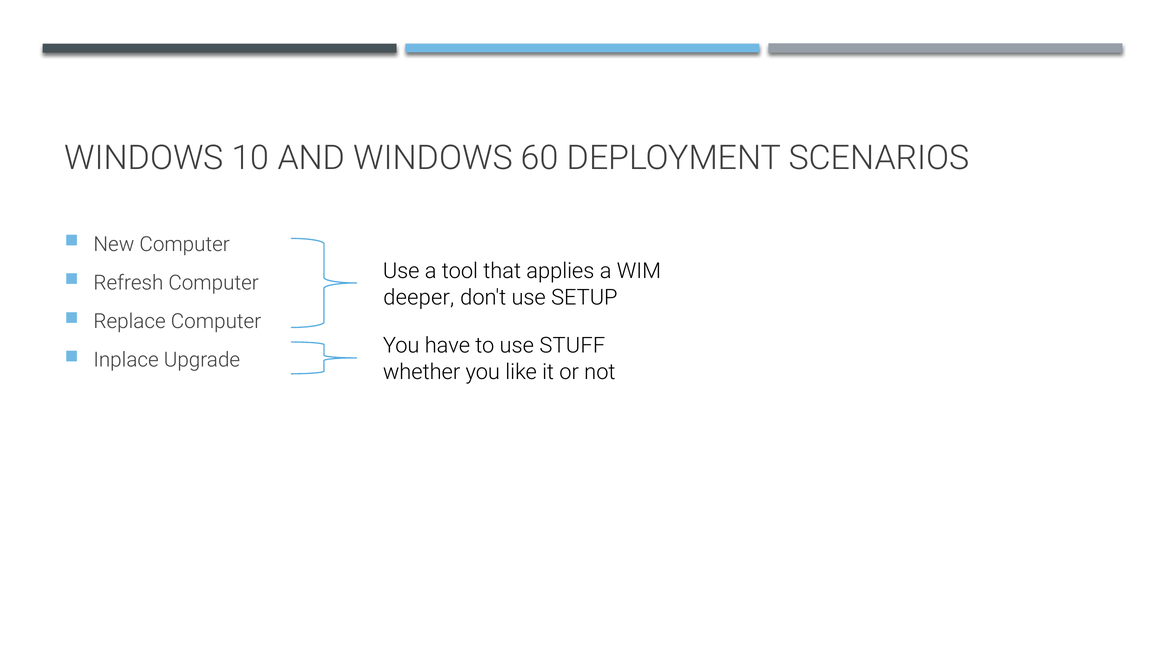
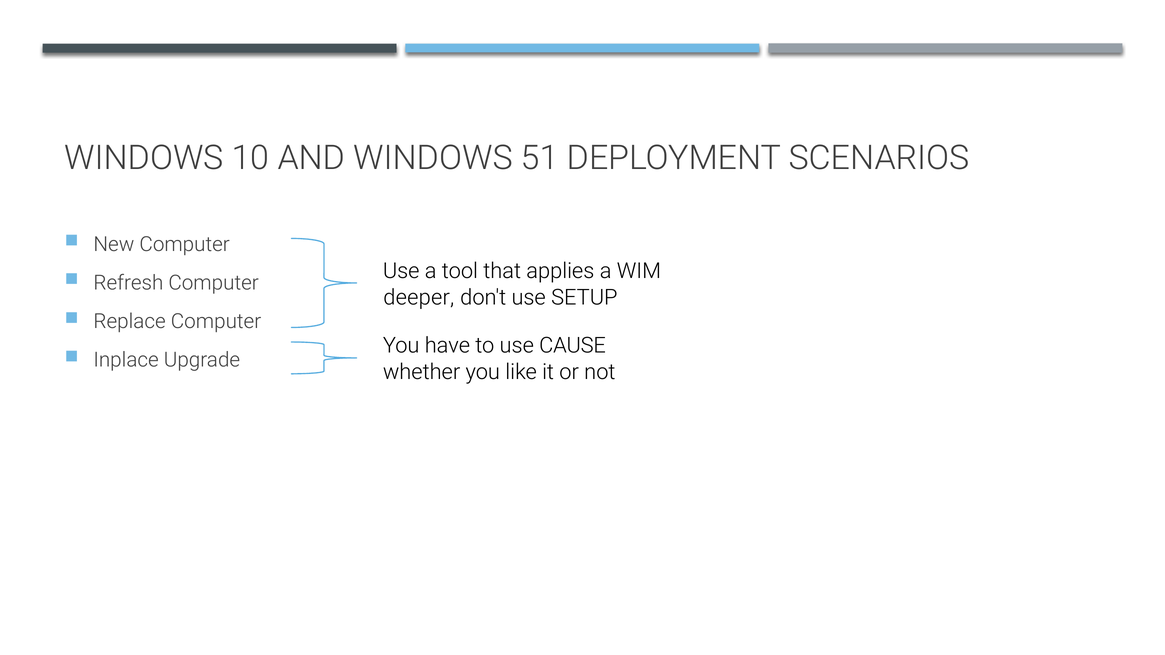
60: 60 -> 51 (540, 158)
STUFF: STUFF -> CAUSE (573, 346)
